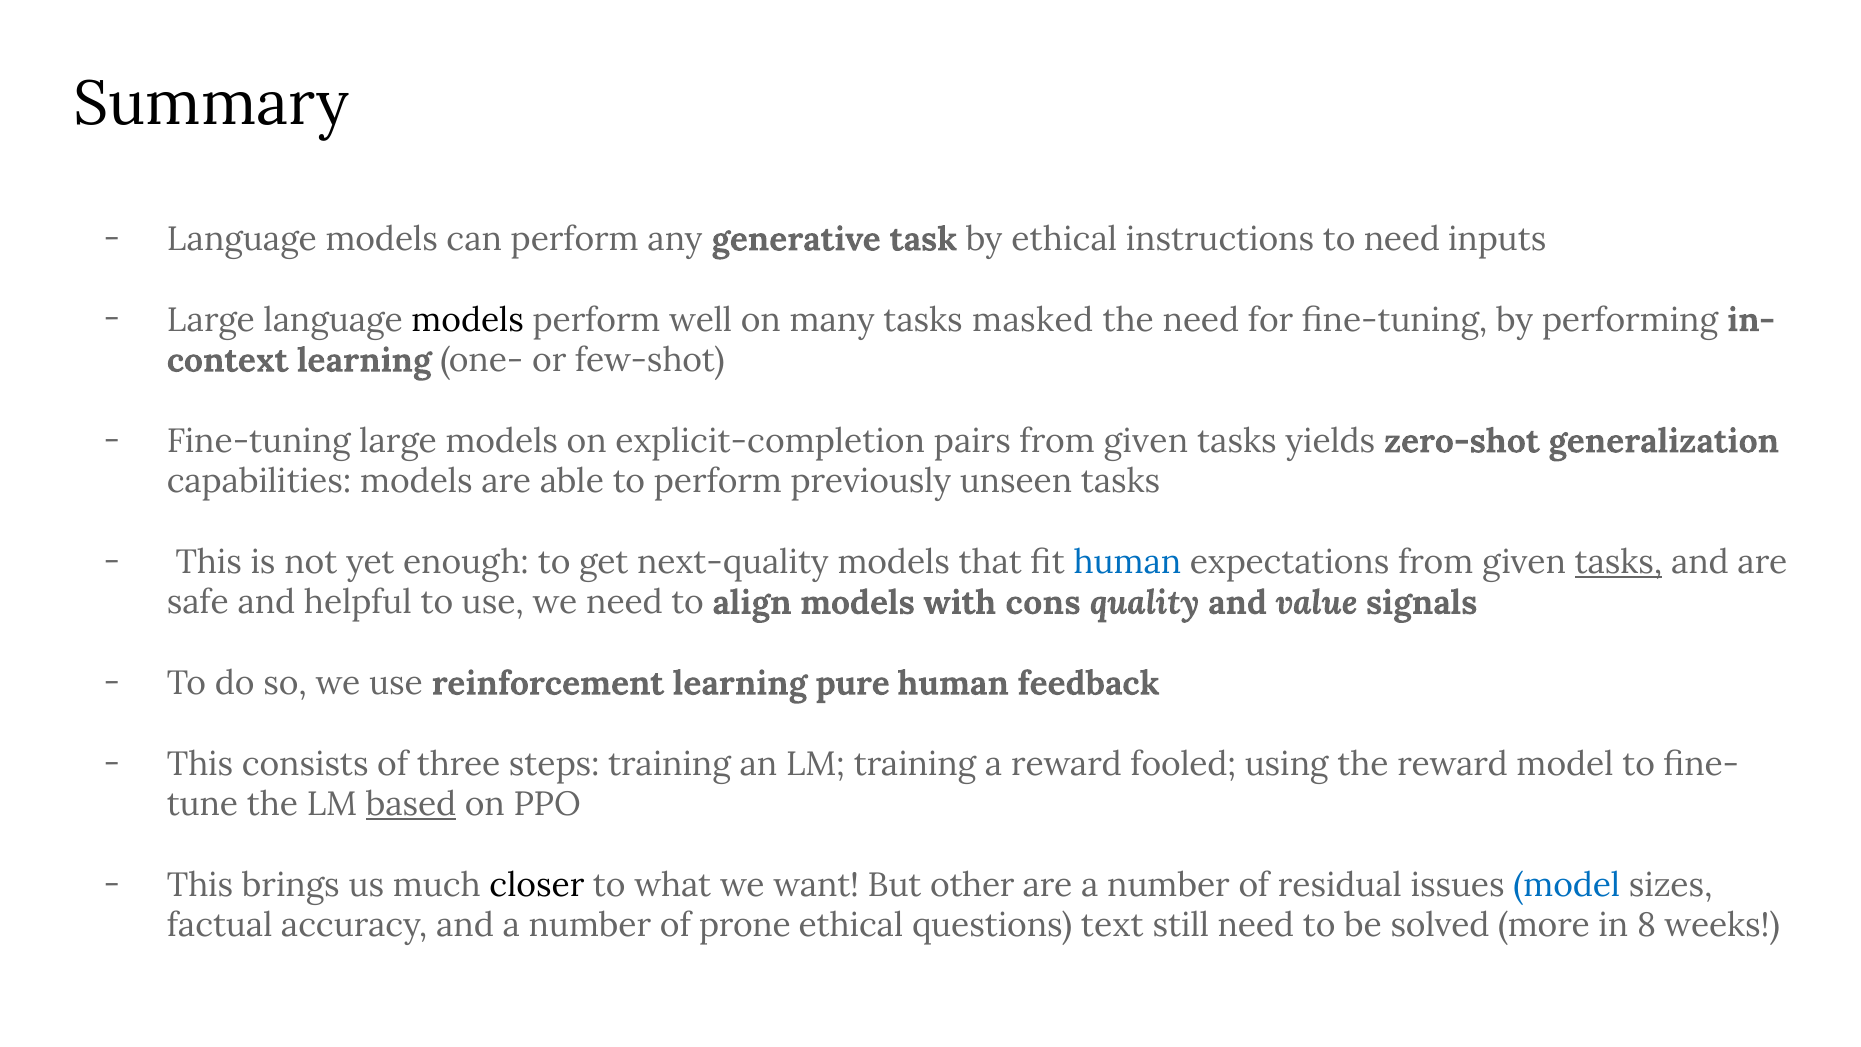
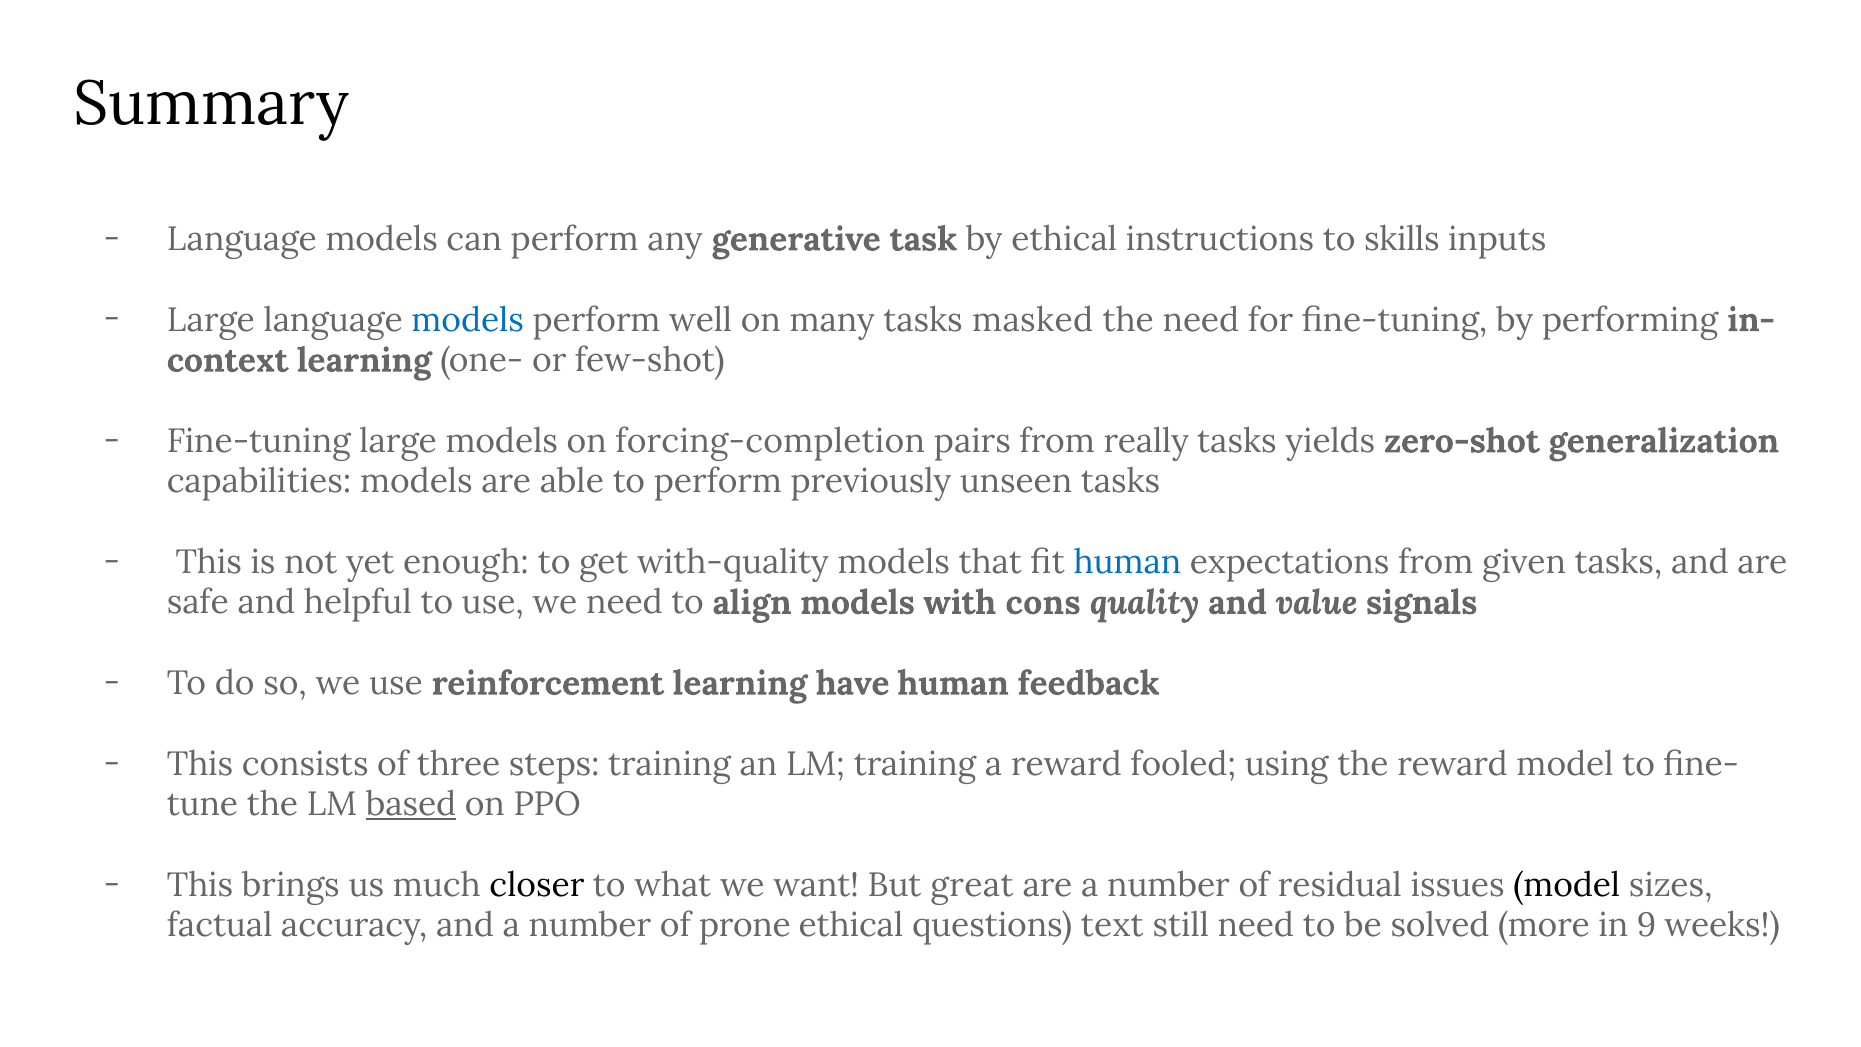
to need: need -> skills (1402, 239)
models colour: black -> blue (468, 320)
explicit-completion: explicit-completion -> forcing-completion (770, 441)
pairs from given: given -> really (1146, 441)
next-quality: next-quality -> with-quality (733, 562)
tasks underline: present -> none (1619, 562)
pure: pure -> have (853, 683)
other: other -> great (972, 885)
model colour: blue -> black (1567, 885)
8: 8 -> 9 (1647, 926)
